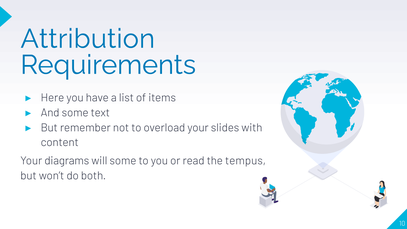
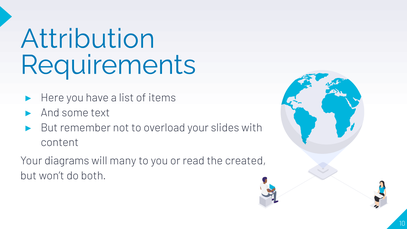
will some: some -> many (123, 161)
tempus: tempus -> created (246, 161)
